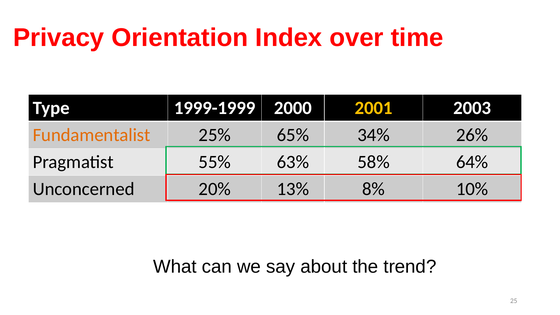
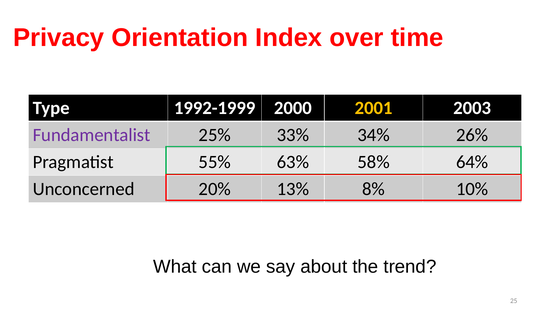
1999-1999: 1999-1999 -> 1992-1999 (215, 108)
Fundamentalist colour: orange -> purple (92, 135)
65%: 65% -> 33% (293, 135)
